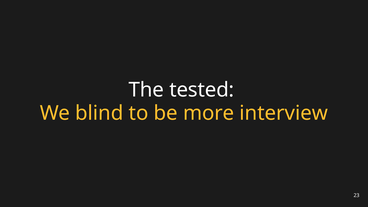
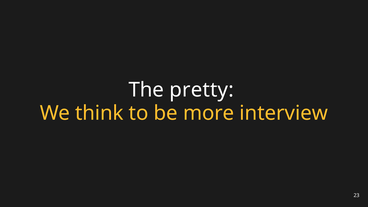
tested: tested -> pretty (202, 90)
blind: blind -> think (99, 113)
